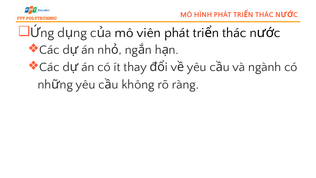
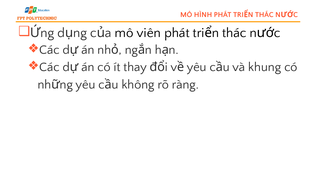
ngành: ngành -> khung (265, 67)
